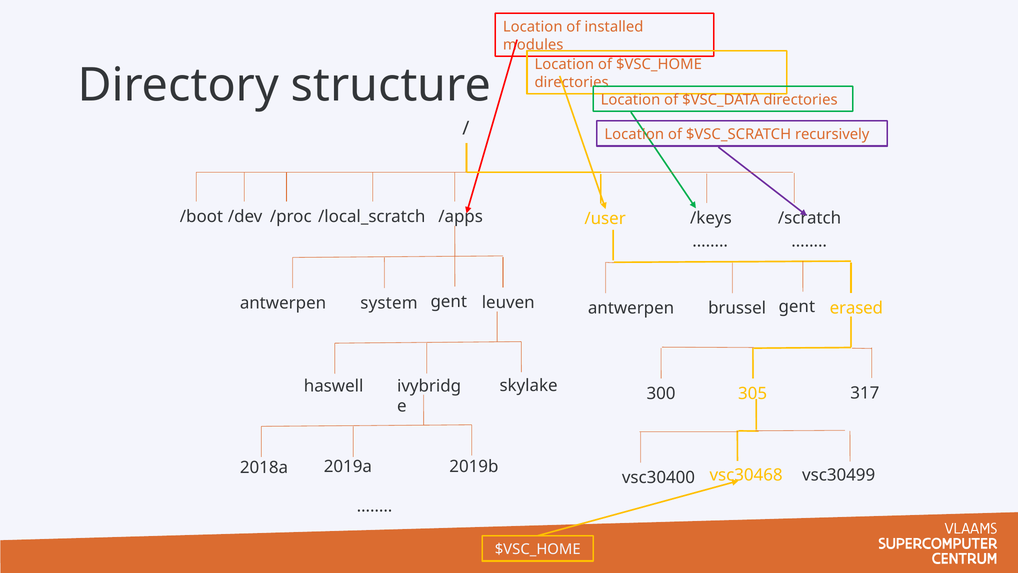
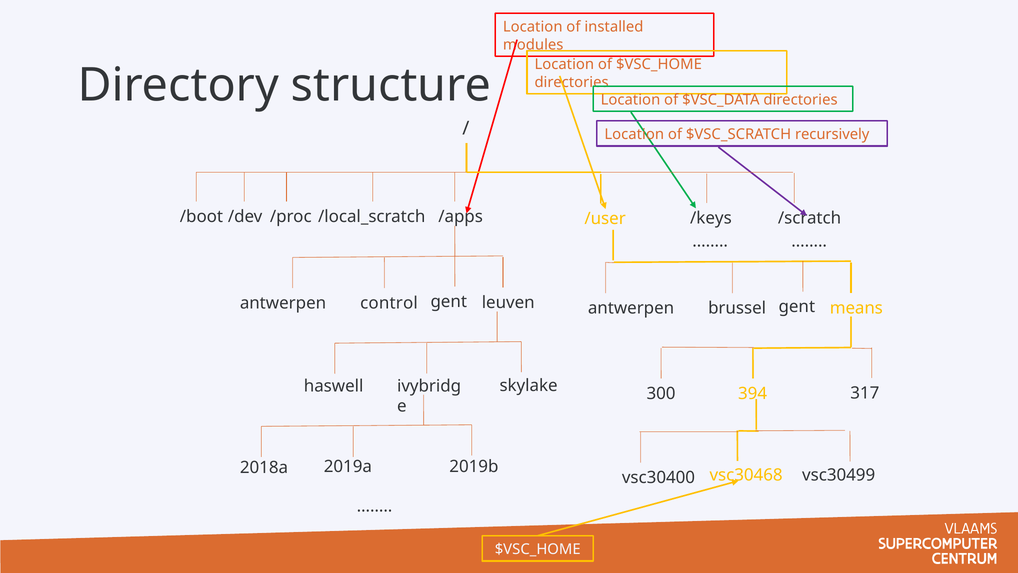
system: system -> control (389, 303)
erased: erased -> means (856, 308)
305: 305 -> 394 (753, 393)
